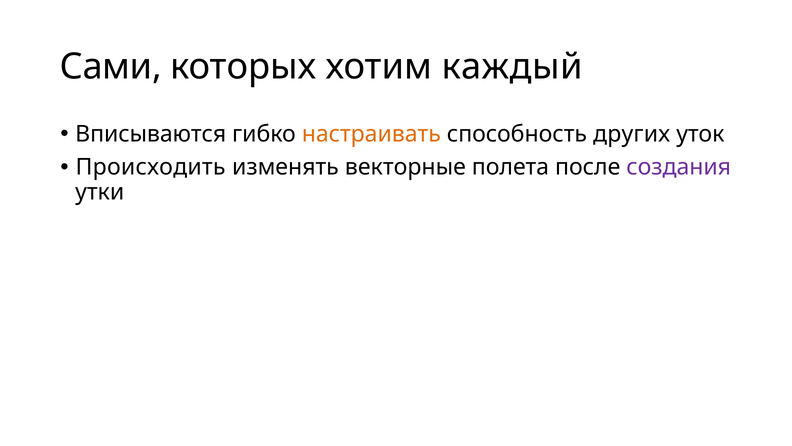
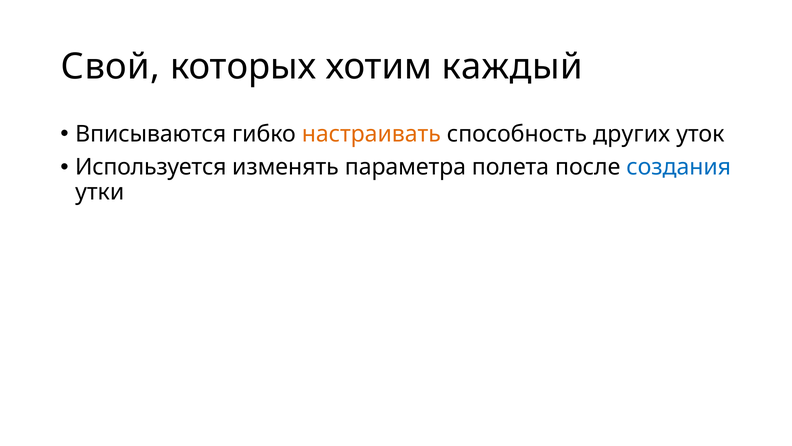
Сами: Сами -> Свой (110, 67)
Происходить: Происходить -> Используется (151, 167)
векторные: векторные -> параметра (405, 167)
создания colour: purple -> blue (679, 167)
